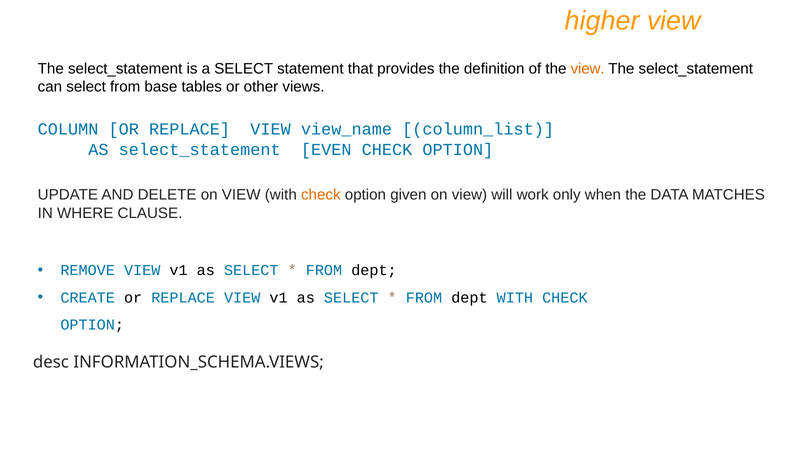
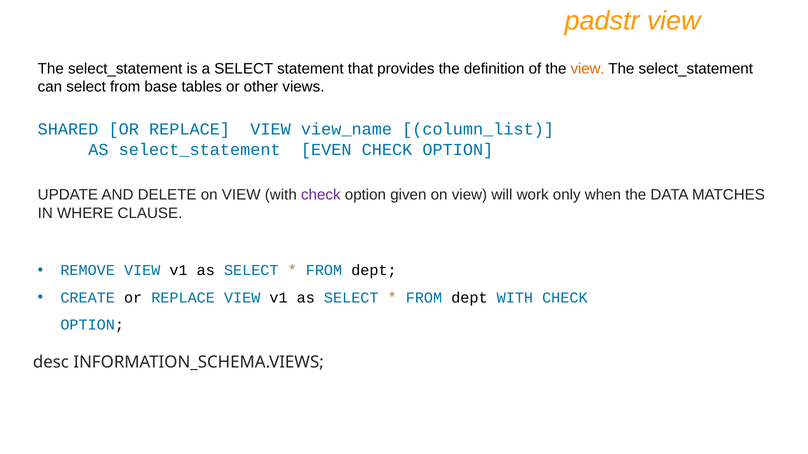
higher: higher -> padstr (602, 21)
COLUMN: COLUMN -> SHARED (68, 129)
check colour: orange -> purple (321, 195)
